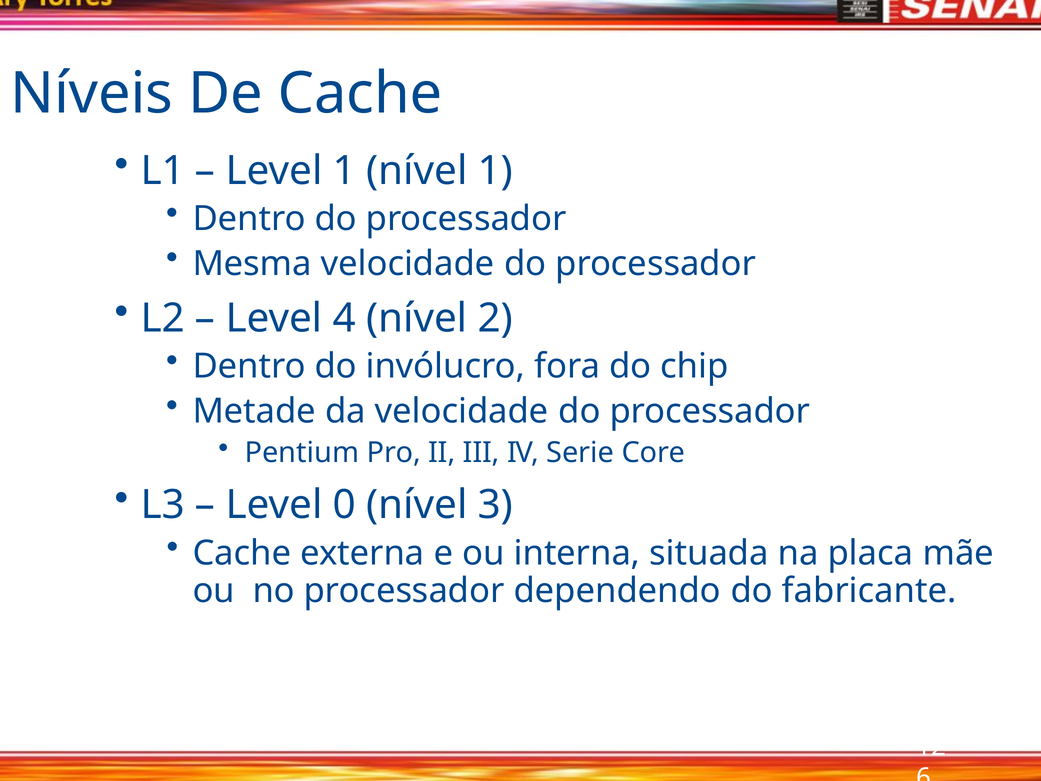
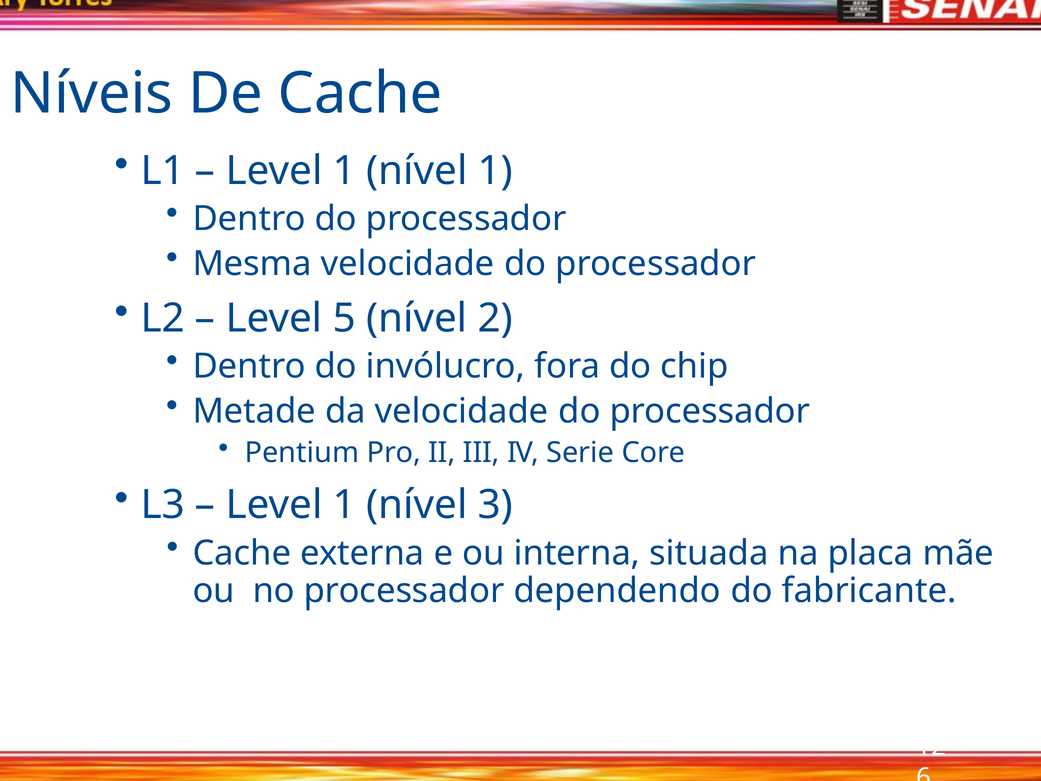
4: 4 -> 5 (344, 318)
0: 0 -> 1 (344, 505)
